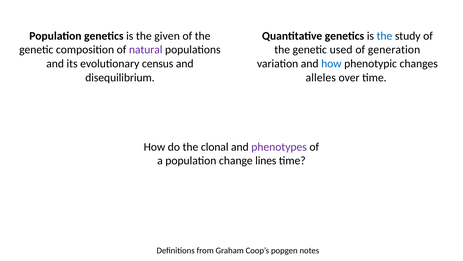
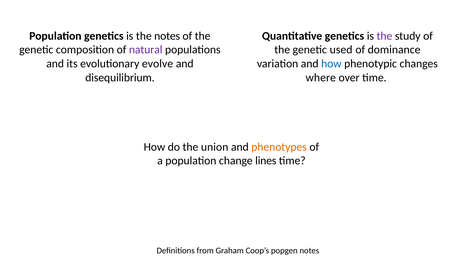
the given: given -> notes (167, 36)
the colour: blue -> purple (384, 36)
generation: generation -> dominance (394, 50)
census: census -> evolve (158, 64)
alleles: alleles -> where (321, 77)
clonal: clonal -> union (215, 147)
phenotypes colour: purple -> orange (279, 147)
